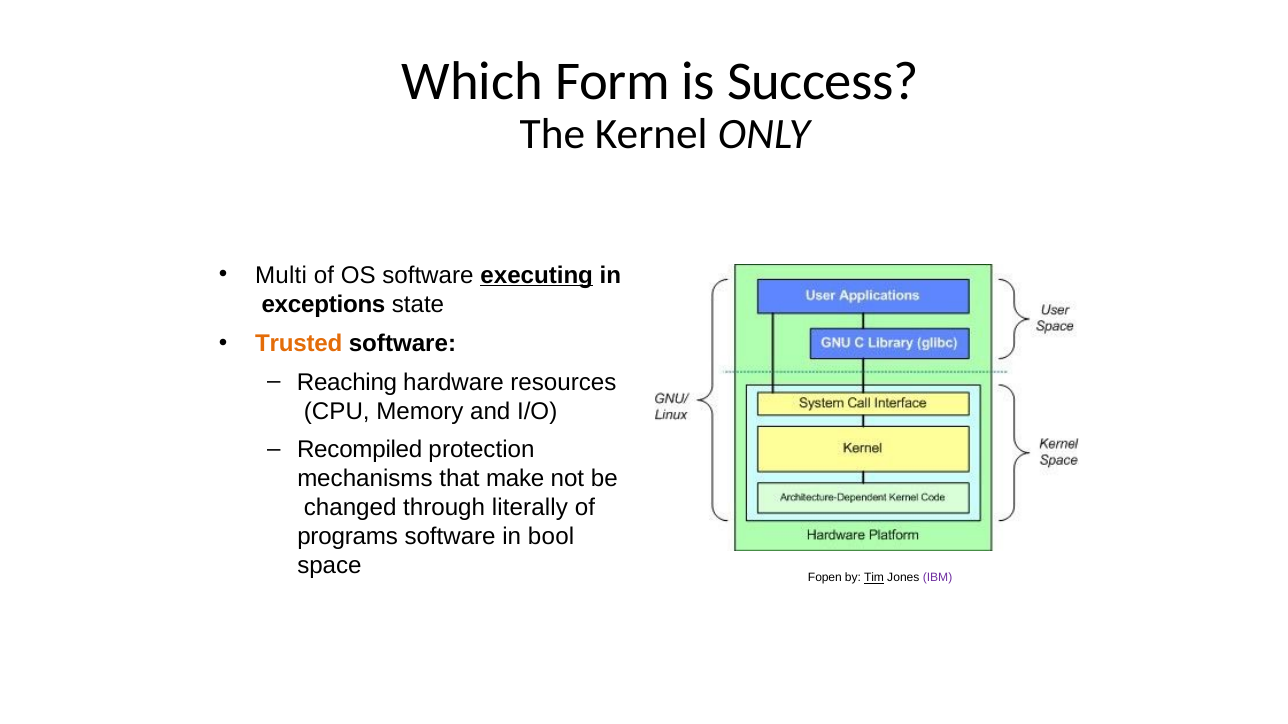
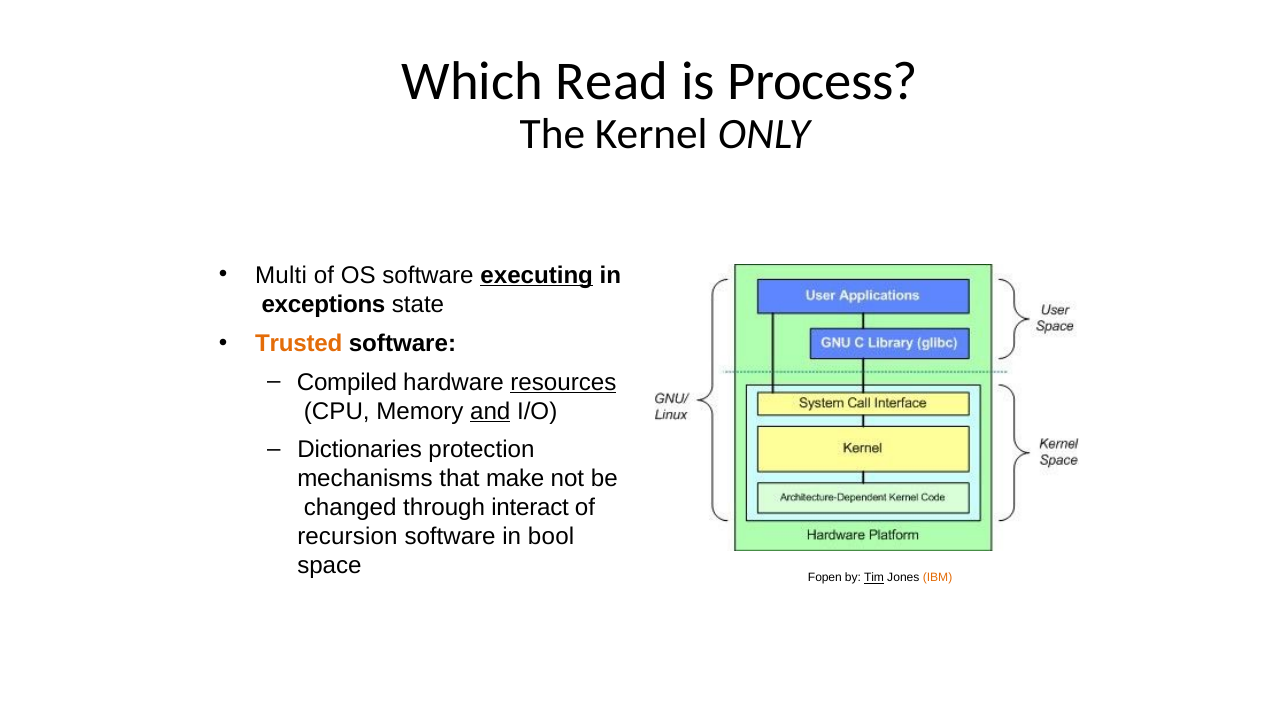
Form: Form -> Read (612, 82)
Success: Success -> Process (823, 82)
Reaching: Reaching -> Compiled (347, 382)
resources underline: none -> present (563, 382)
and underline: none -> present (490, 411)
Recompiled: Recompiled -> Dictionaries (360, 450)
literally: literally -> interact (530, 508)
programs: programs -> recursion (347, 537)
IBM colour: purple -> orange (938, 578)
